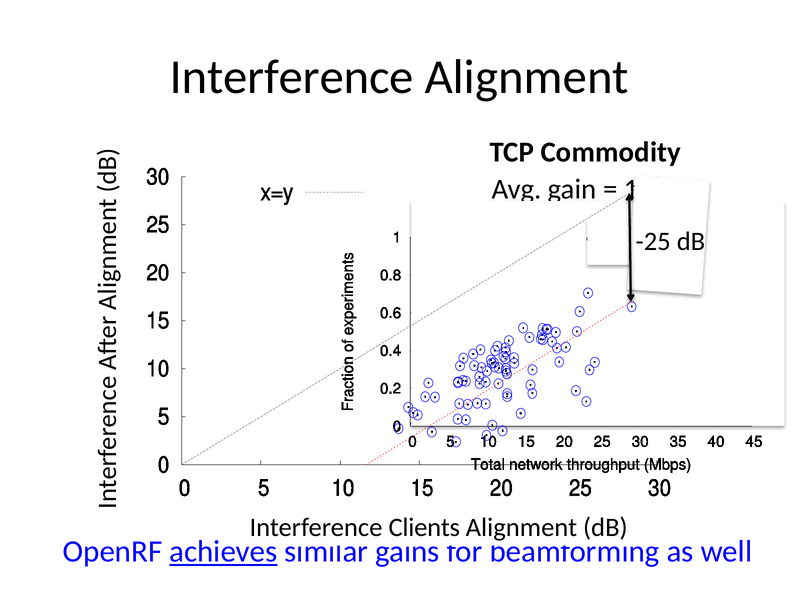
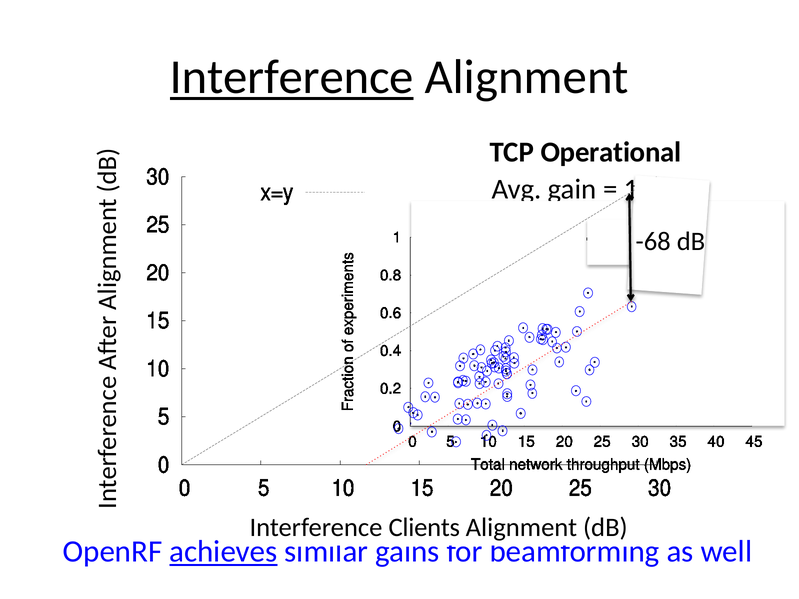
Interference underline: none -> present (292, 77)
Commodity: Commodity -> Operational (611, 152)
-25: -25 -> -68 (653, 241)
